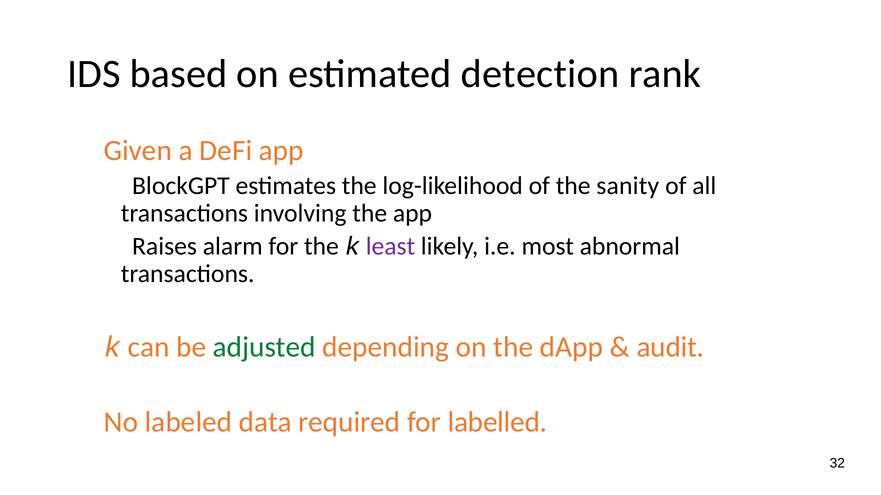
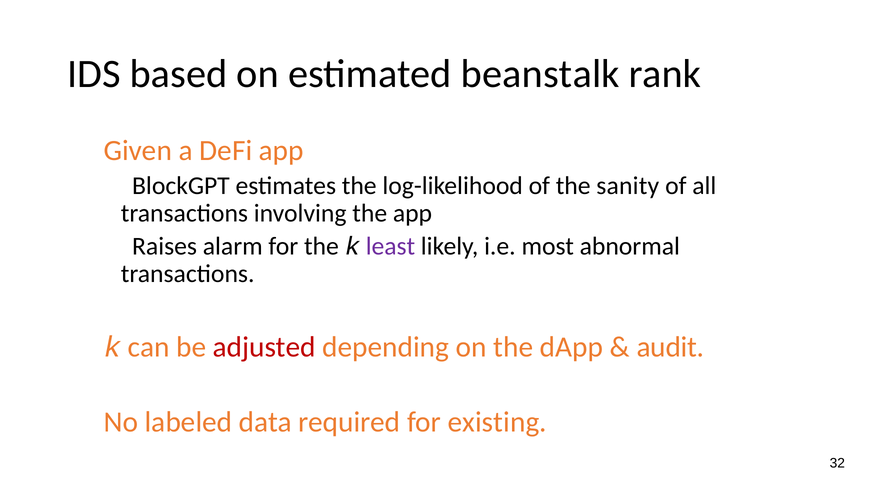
detection: detection -> beanstalk (540, 74)
adjusted colour: green -> red (264, 347)
labelled: labelled -> existing (497, 422)
